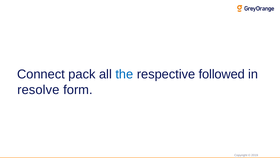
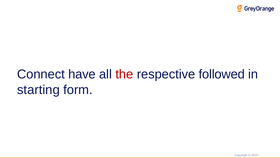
pack: pack -> have (82, 74)
the colour: blue -> red (124, 74)
resolve: resolve -> starting (38, 89)
